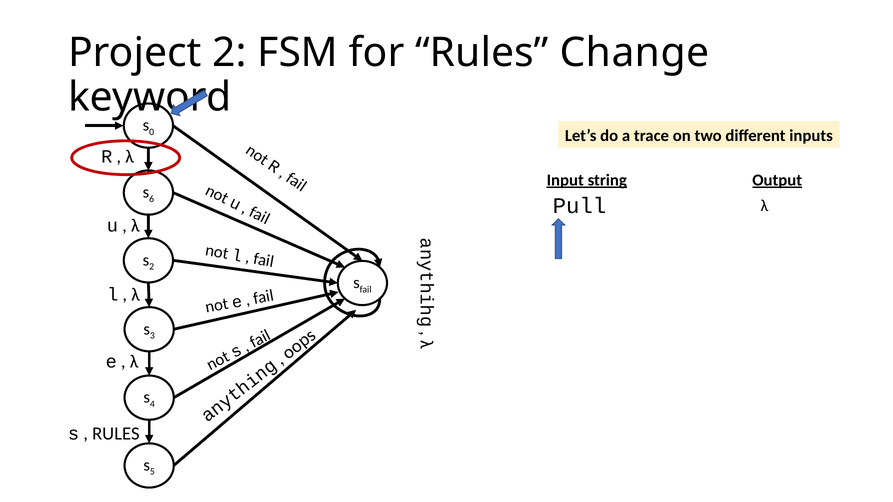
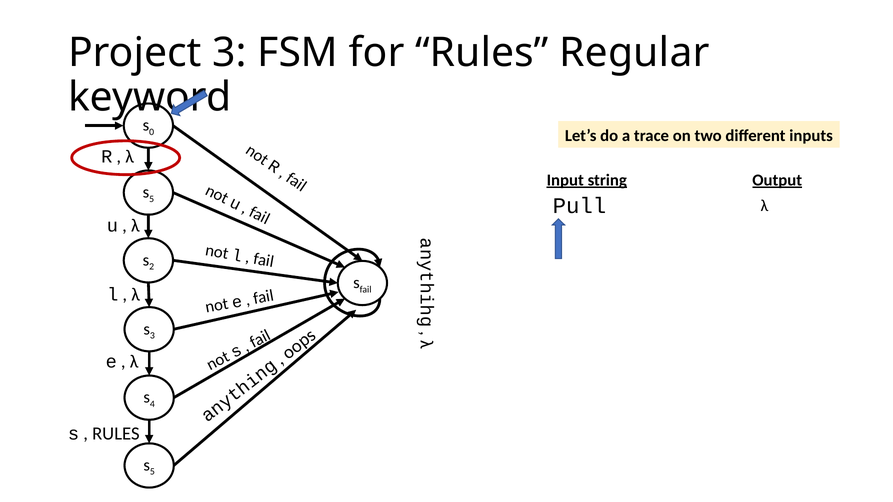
Project 2: 2 -> 3 (230, 53)
Change: Change -> Regular (634, 53)
6: 6 -> 5 (152, 199)
